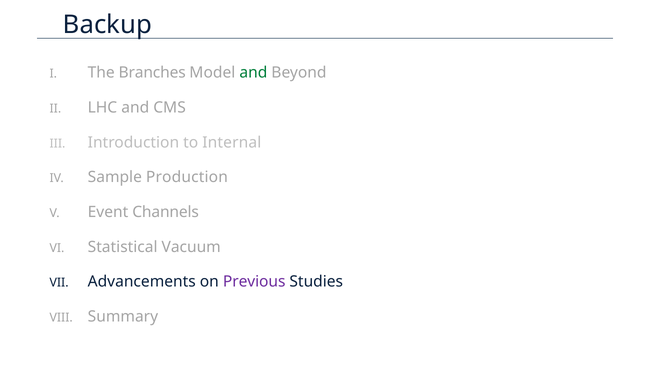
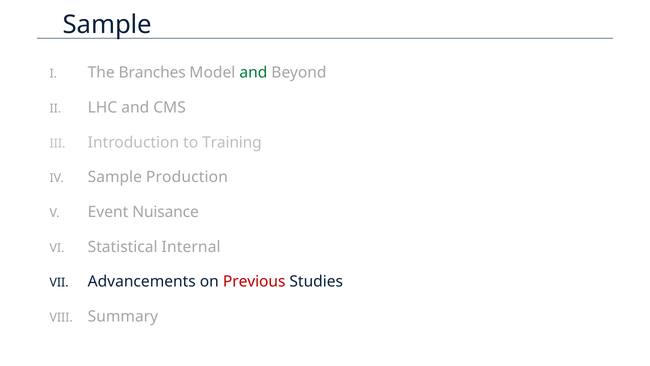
Backup: Backup -> Sample (107, 24)
Internal: Internal -> Training (232, 142)
Channels: Channels -> Nuisance (166, 212)
Vacuum: Vacuum -> Internal (191, 247)
Previous colour: purple -> red (254, 281)
